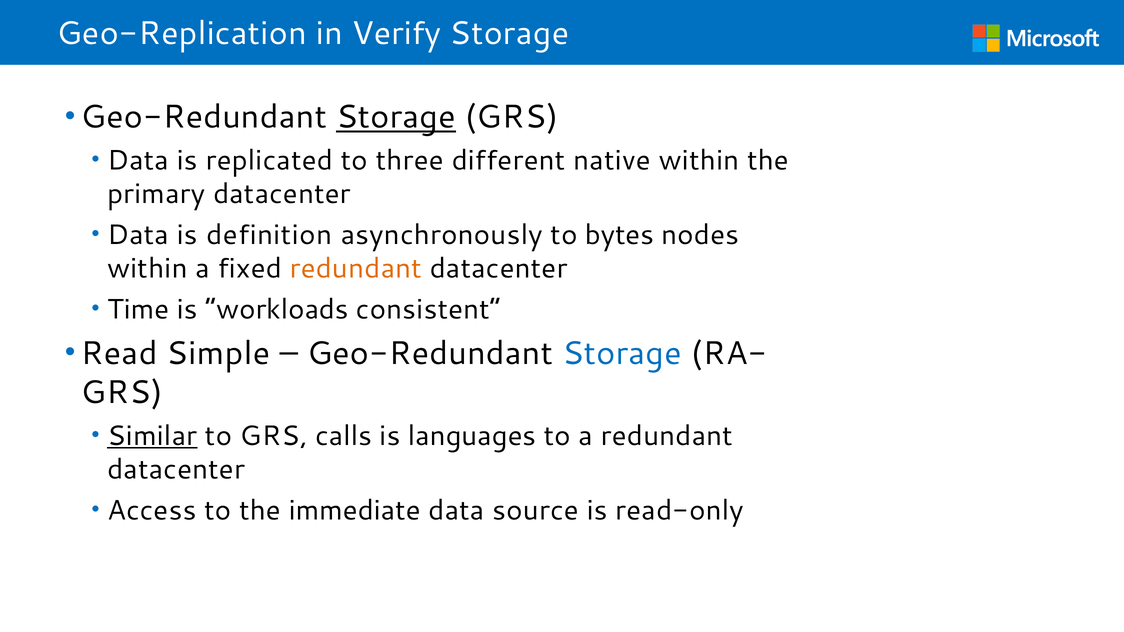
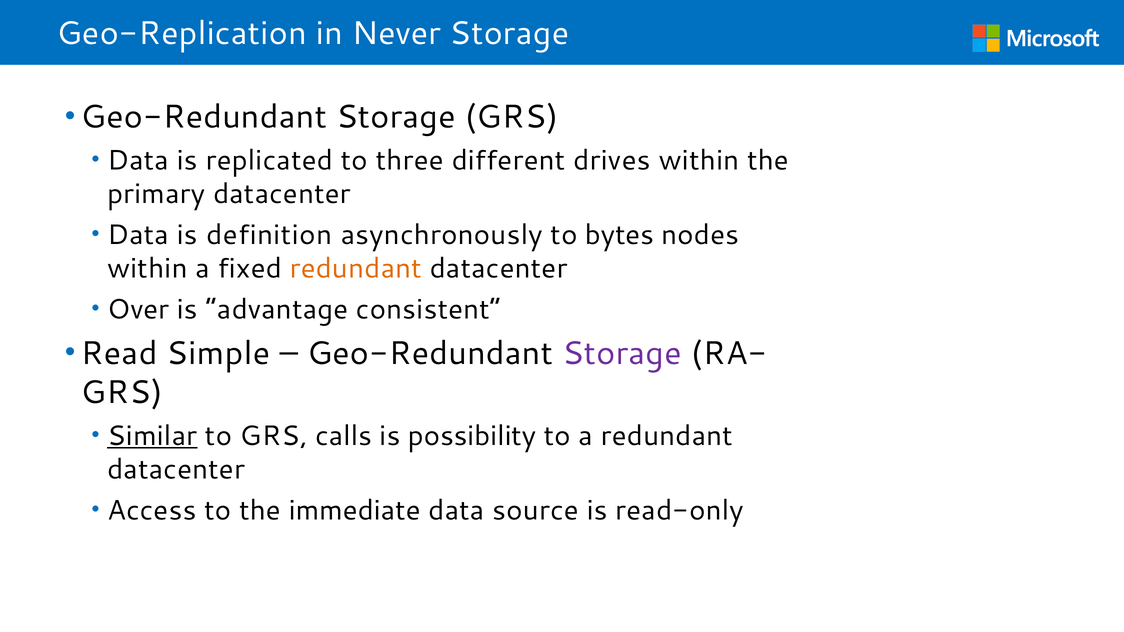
Verify: Verify -> Never (396, 33)
Storage underline: present -> none (396, 117)
native: native -> drives (612, 160)
Time: Time -> Over (138, 309)
workloads: workloads -> advantage (277, 309)
Storage colour: blue -> purple (622, 353)
languages: languages -> possibility (472, 436)
